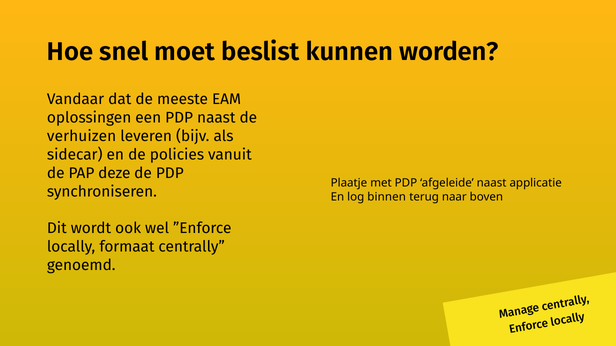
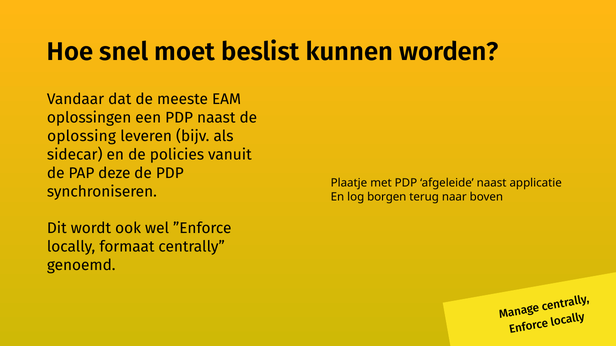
verhuizen: verhuizen -> oplossing (82, 136)
binnen: binnen -> borgen (387, 197)
